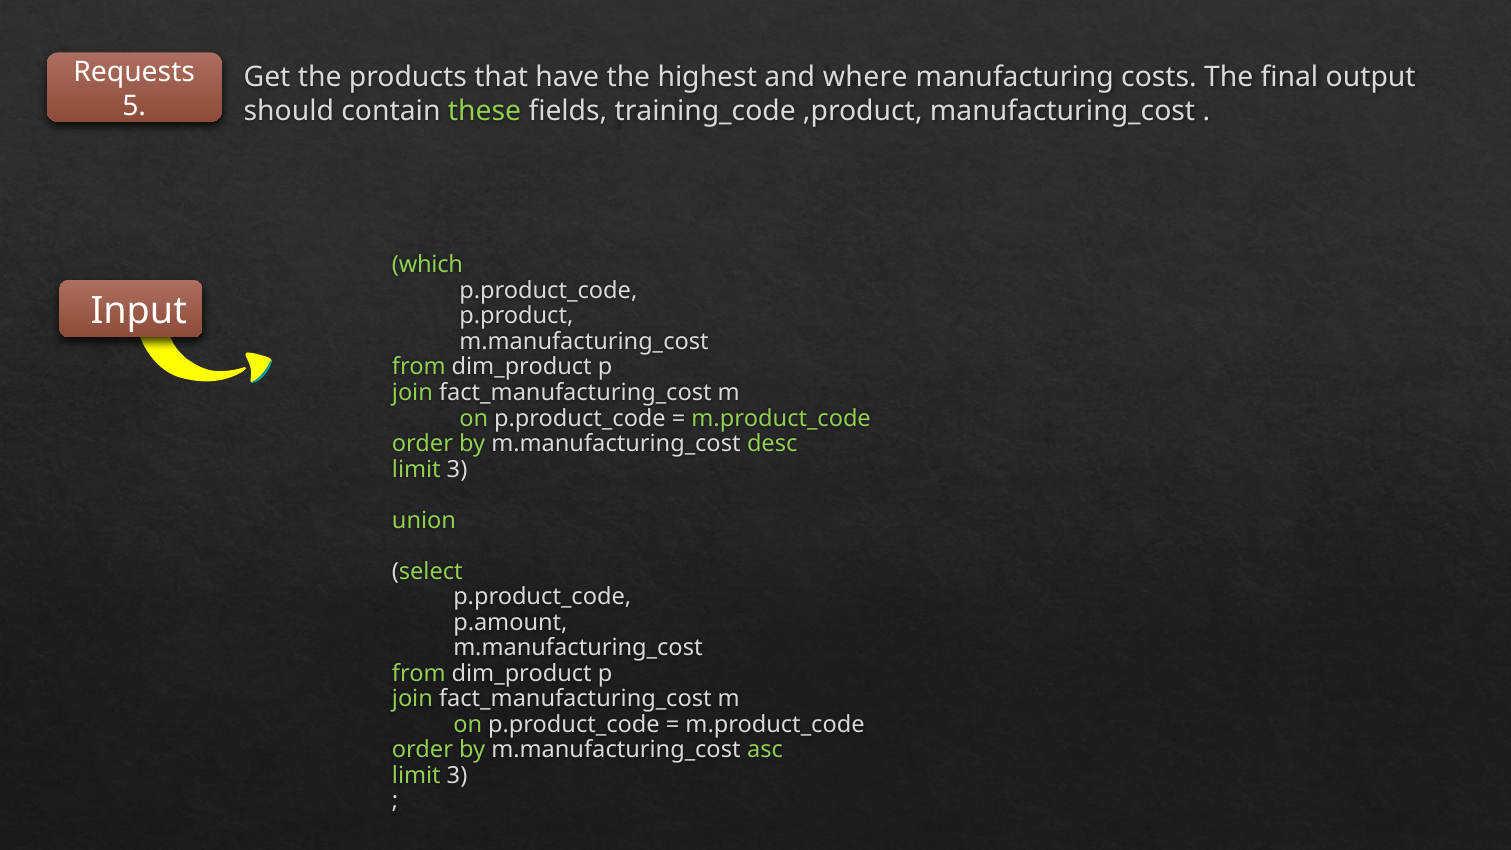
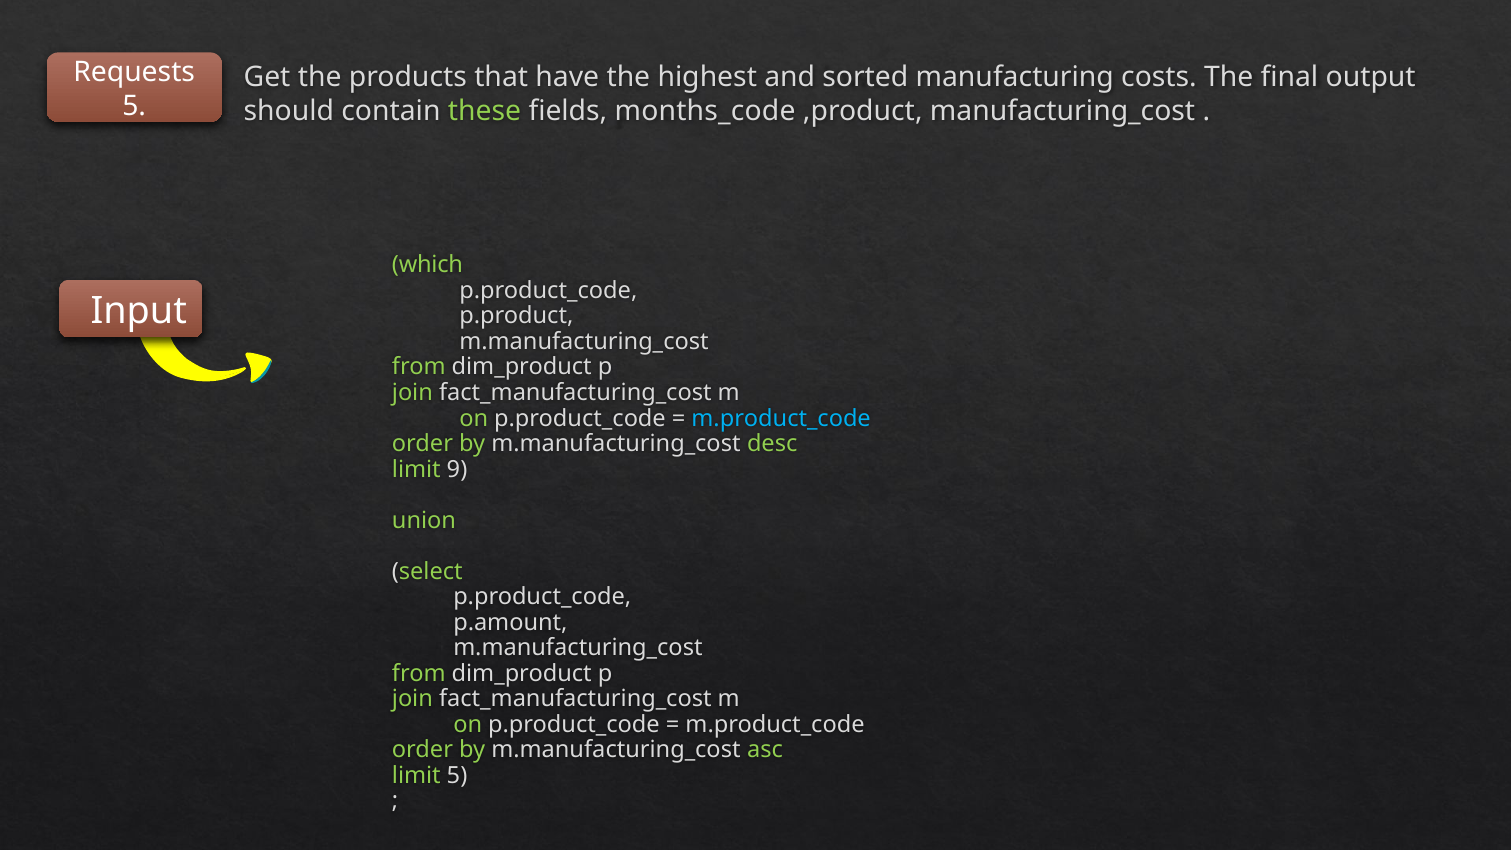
where: where -> sorted (865, 77)
training_code: training_code -> months_code (705, 111)
m.product_code colour: light green -> light blue (781, 418)
3: 3 -> 9 (457, 469)
3: 3 -> 5 (457, 775)
